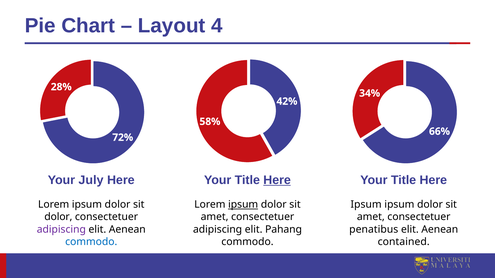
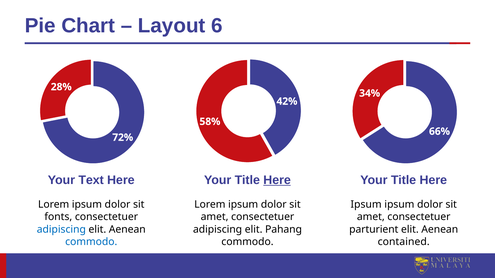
4: 4 -> 6 (217, 26)
July: July -> Text (91, 180)
ipsum underline: present -> none (243, 205)
dolor: dolor -> fonts (58, 217)
adipiscing colour: purple -> blue (61, 230)
penatibus: penatibus -> parturient (374, 230)
